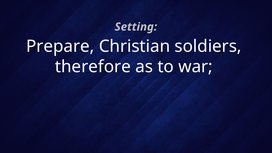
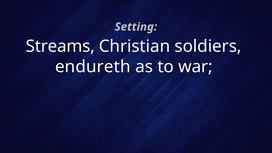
Prepare: Prepare -> Streams (60, 46)
therefore: therefore -> endureth (93, 67)
